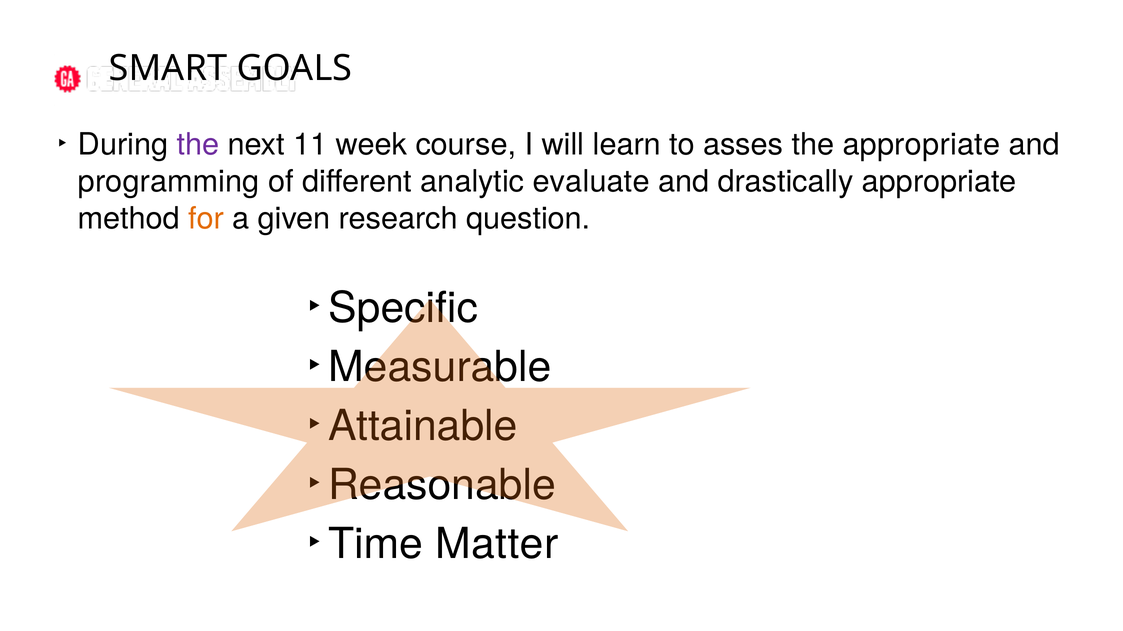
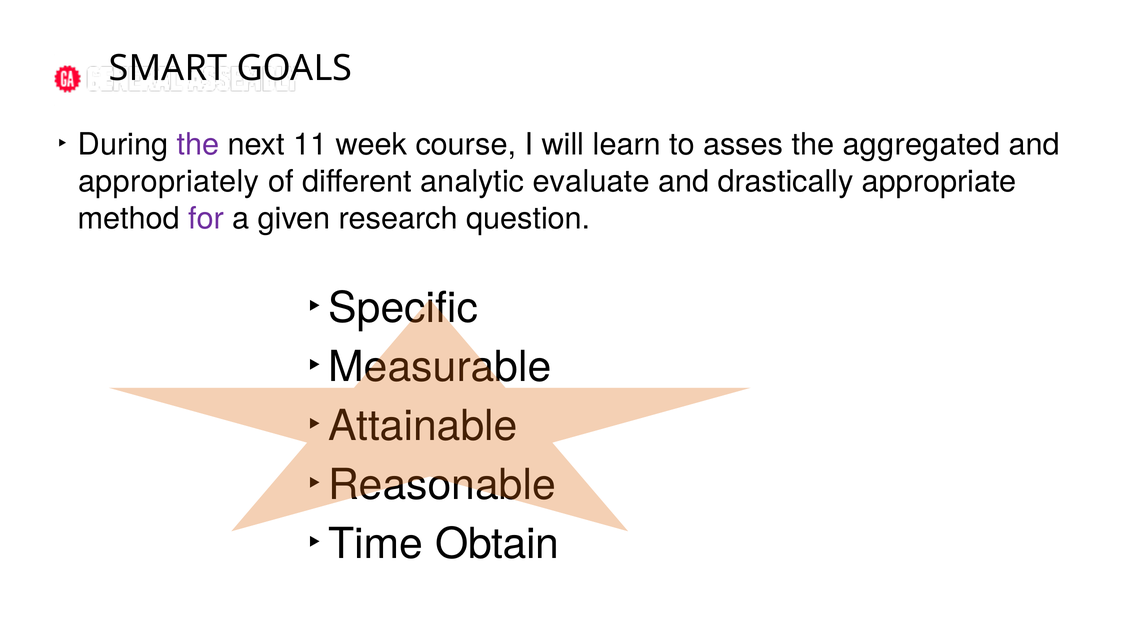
the appropriate: appropriate -> aggregated (921, 145)
programming: programming -> appropriately (169, 181)
for colour: orange -> purple (206, 218)
Matter: Matter -> Obtain (497, 544)
